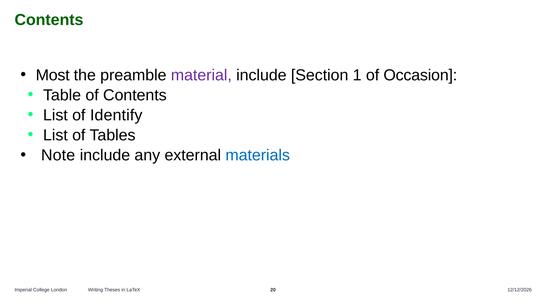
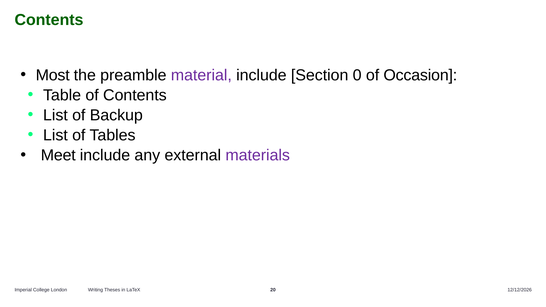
1: 1 -> 0 (357, 75)
Identify: Identify -> Backup (116, 115)
Note: Note -> Meet (58, 155)
materials colour: blue -> purple (258, 155)
